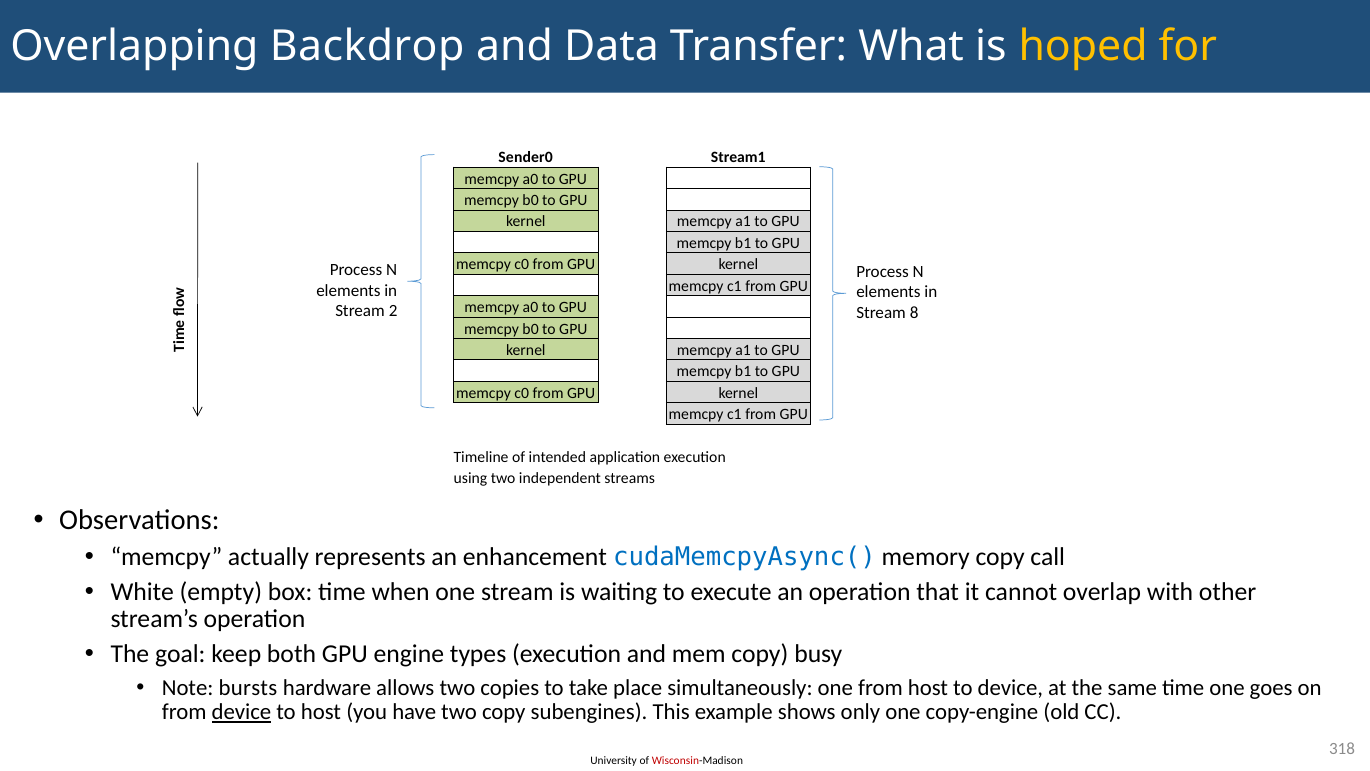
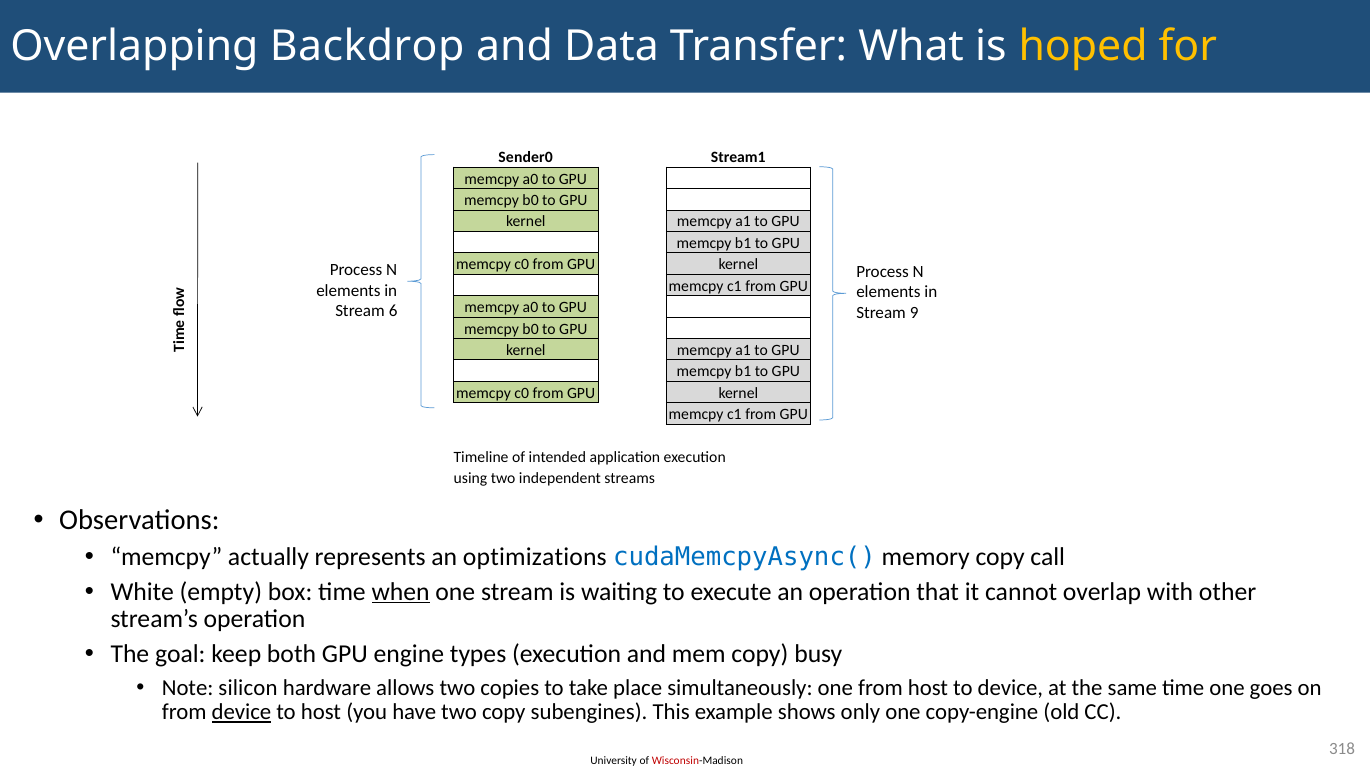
2: 2 -> 6 (393, 311)
8: 8 -> 9 (914, 312)
enhancement: enhancement -> optimizations (535, 556)
when underline: none -> present (401, 591)
bursts: bursts -> silicon (248, 687)
